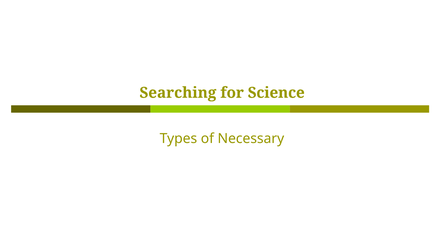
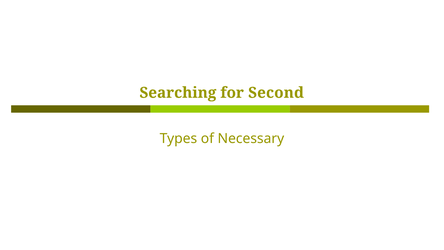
Science: Science -> Second (276, 93)
